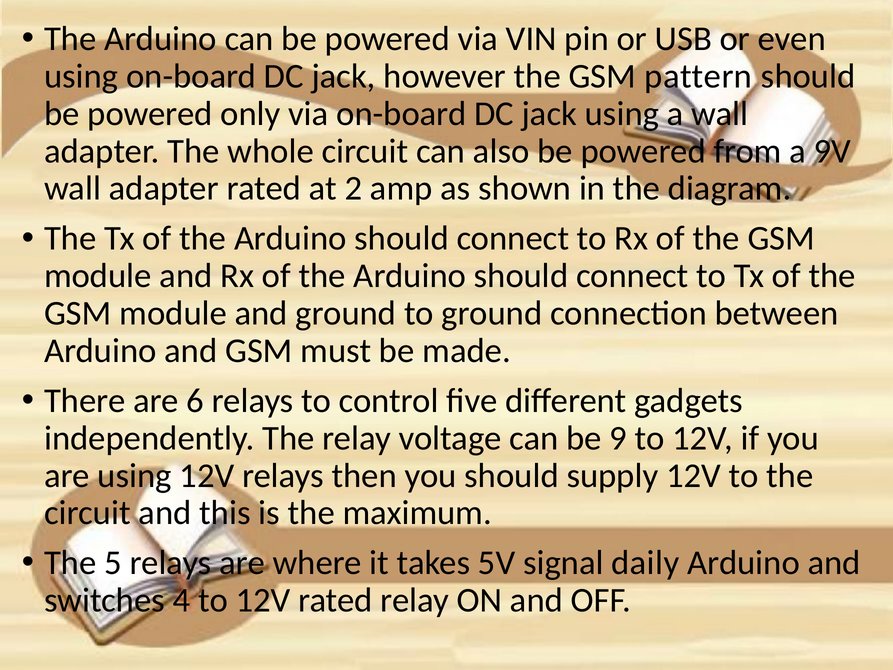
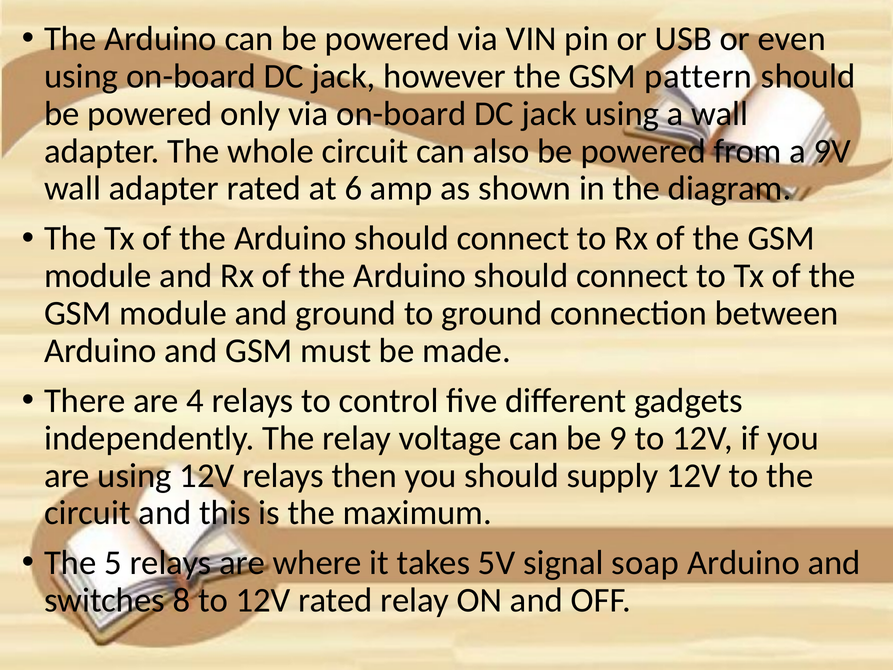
2: 2 -> 6 (353, 188)
6: 6 -> 4 (195, 400)
daily: daily -> soap (645, 563)
4: 4 -> 8 (182, 600)
